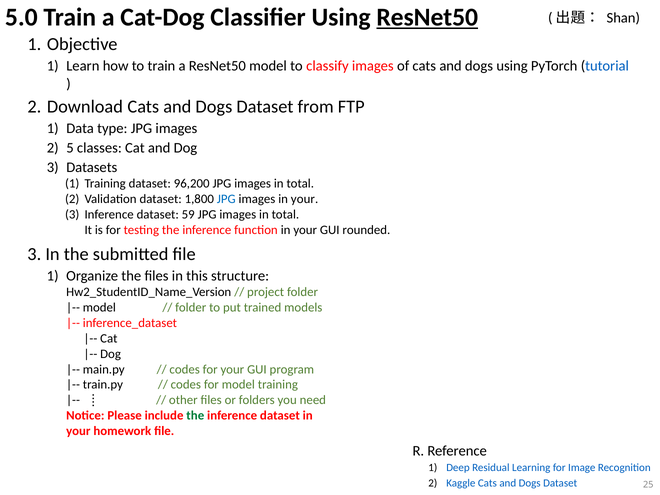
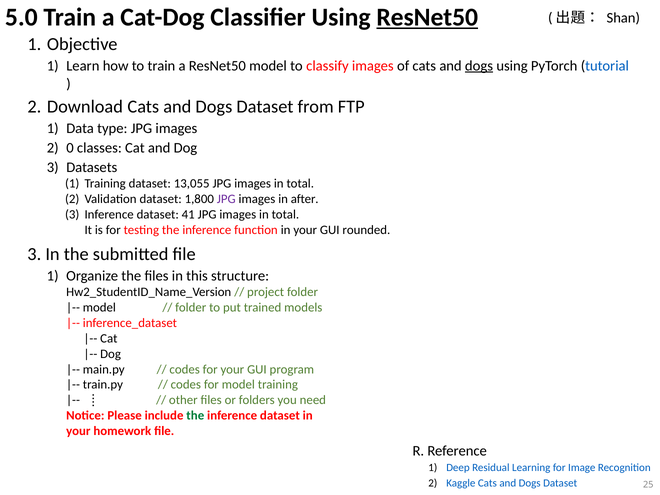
dogs underline: none -> present (479, 66)
5: 5 -> 0 (70, 148)
96,200: 96,200 -> 13,055 (192, 184)
JPG colour: blue -> purple (226, 199)
images in your: your -> after (305, 199)
59: 59 -> 41 (188, 215)
